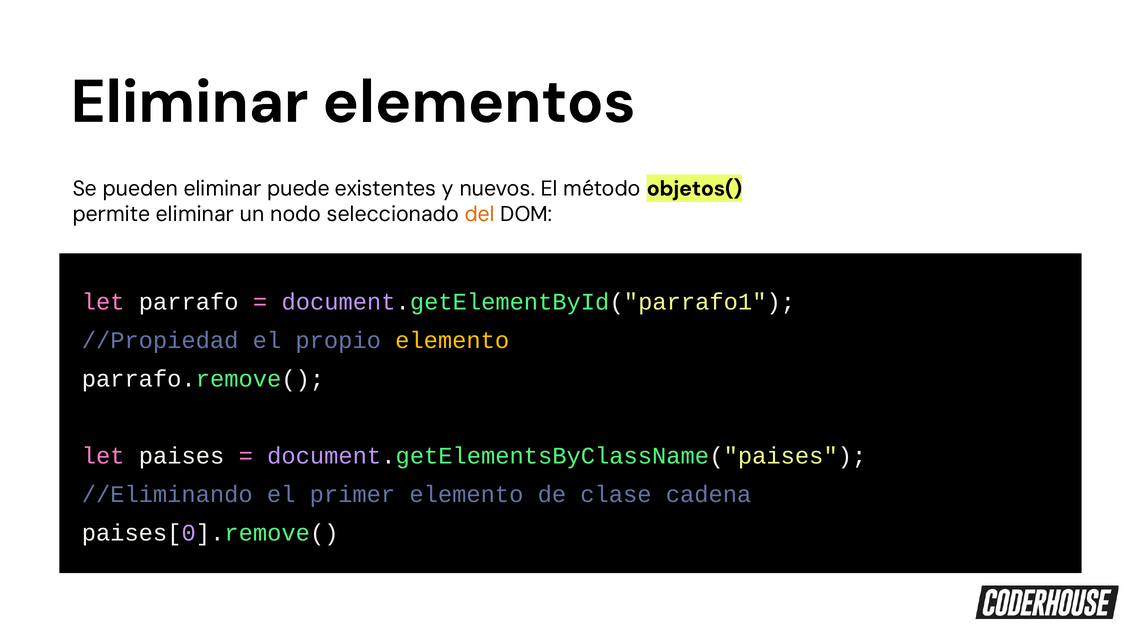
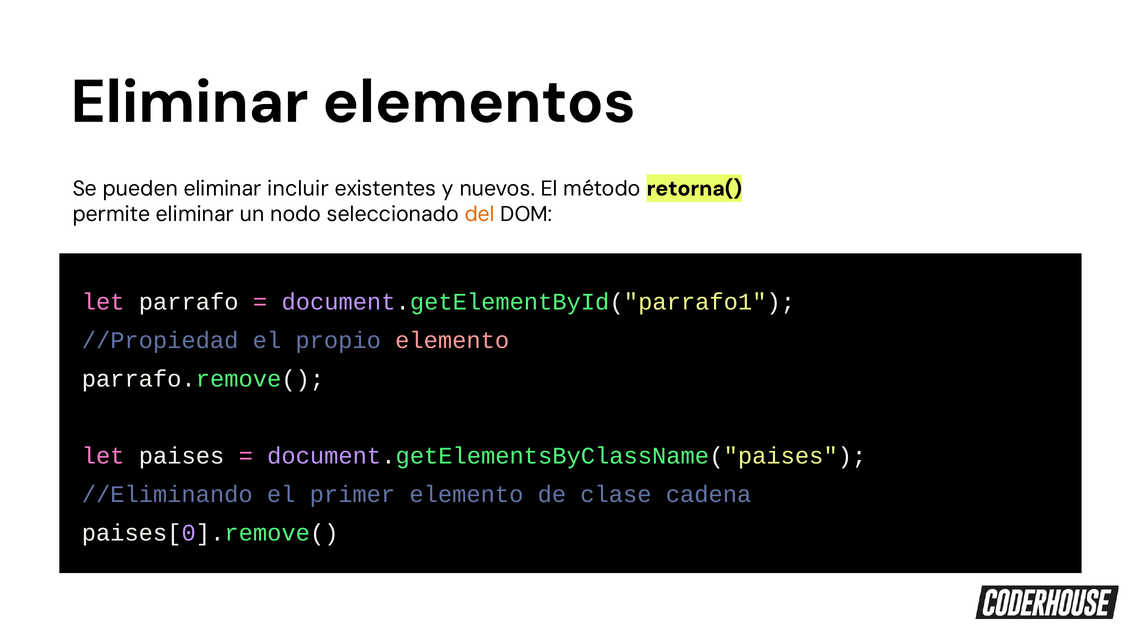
puede: puede -> incluir (298, 188)
objetos(: objetos( -> retorna( (694, 188)
elemento colour: yellow -> pink (452, 340)
